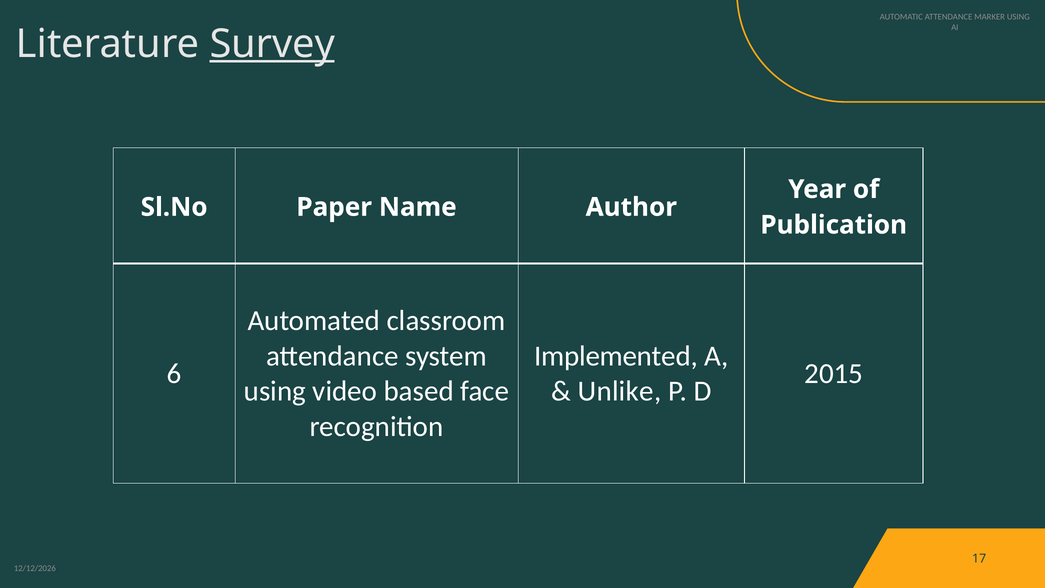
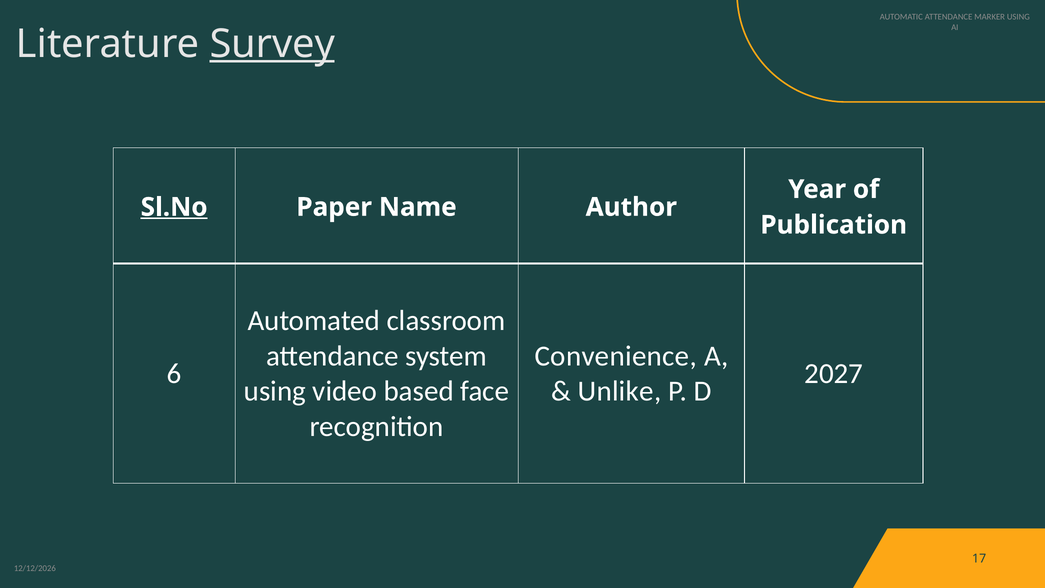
Sl.No underline: none -> present (174, 207)
Implemented: Implemented -> Convenience (616, 356)
2015: 2015 -> 2027 (834, 374)
